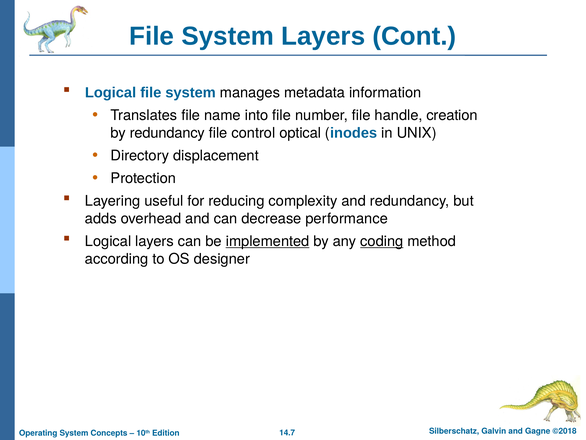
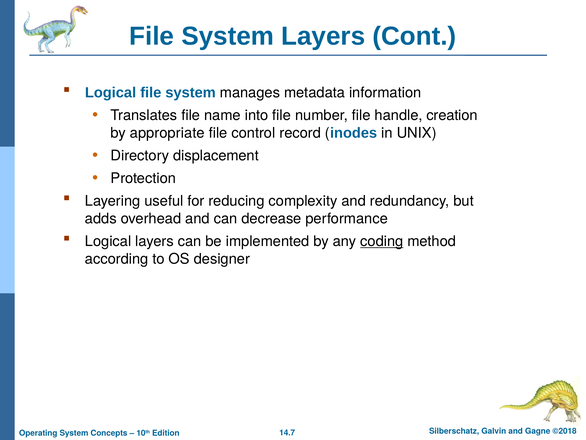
by redundancy: redundancy -> appropriate (167, 133)
optical: optical -> record (300, 133)
implemented underline: present -> none (268, 241)
